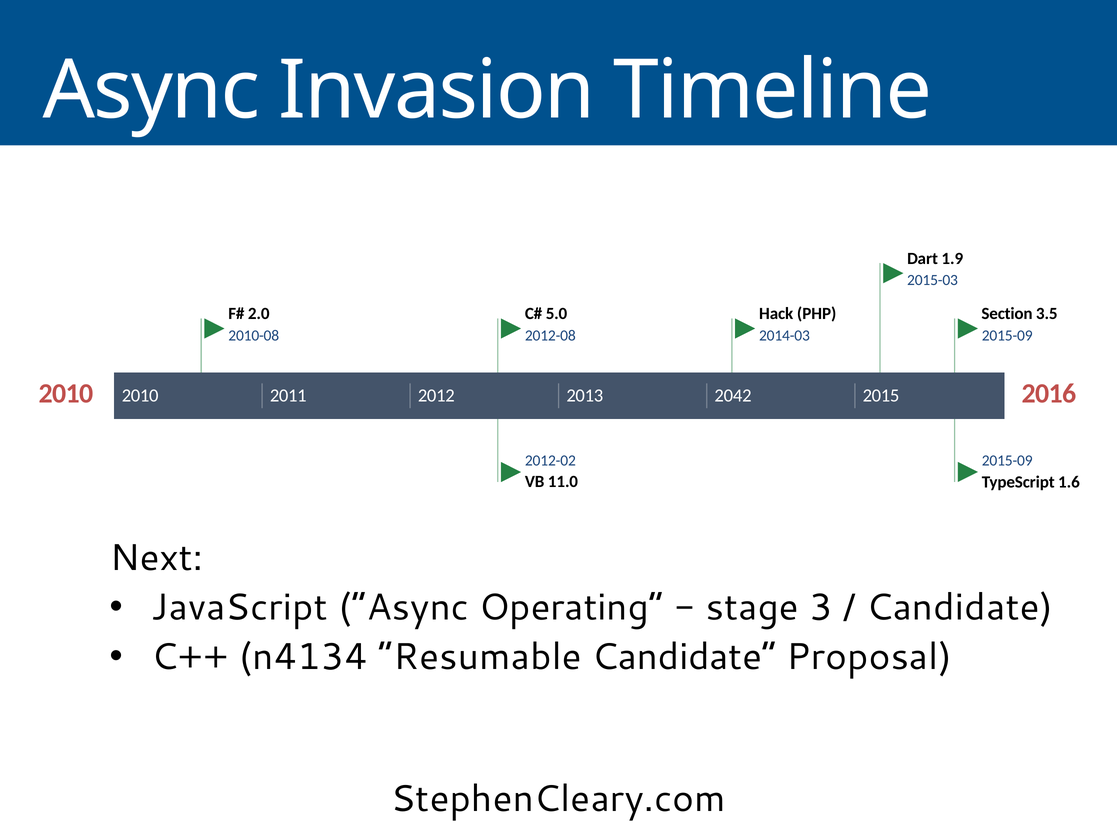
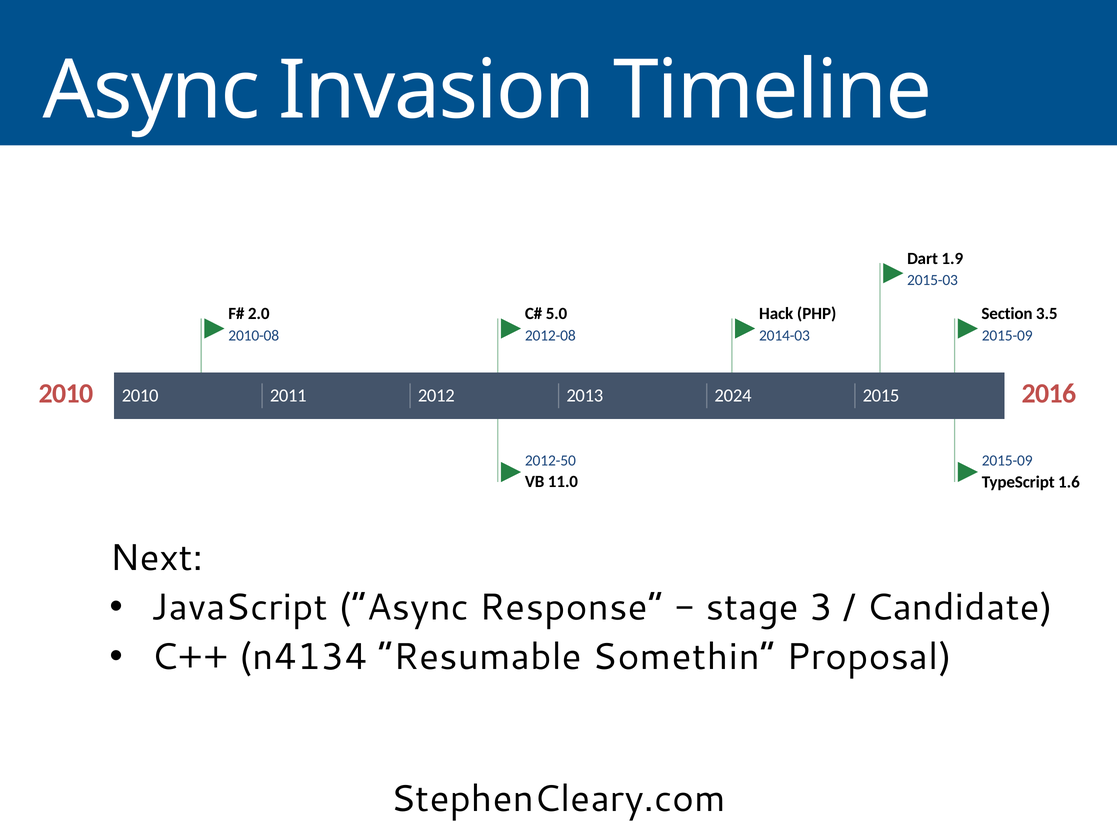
2042: 2042 -> 2024 (733, 395)
2012-02: 2012-02 -> 2012-50 (550, 460)
Operating: Operating -> Response (571, 607)
Resumable Candidate: Candidate -> Somethin (684, 657)
